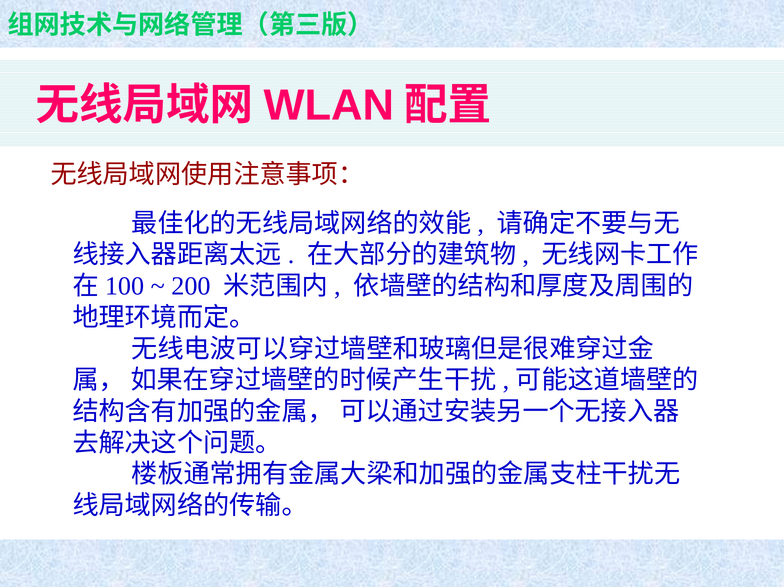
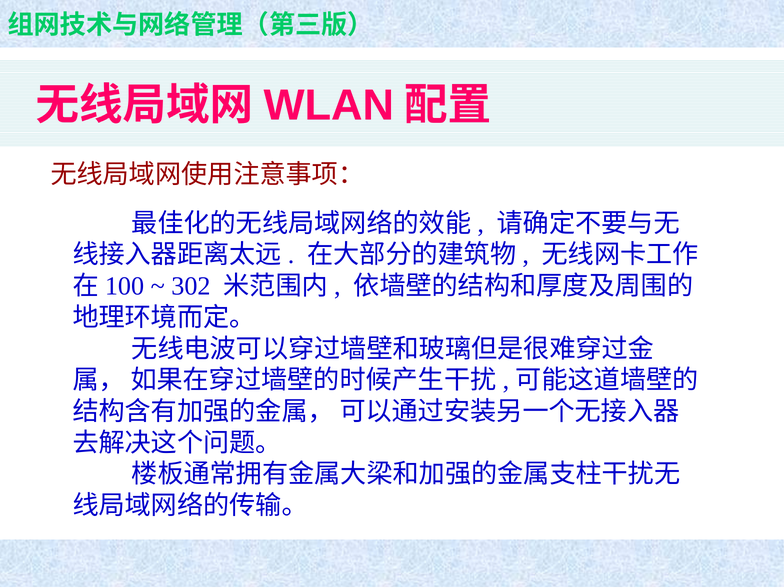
200: 200 -> 302 (191, 286)
